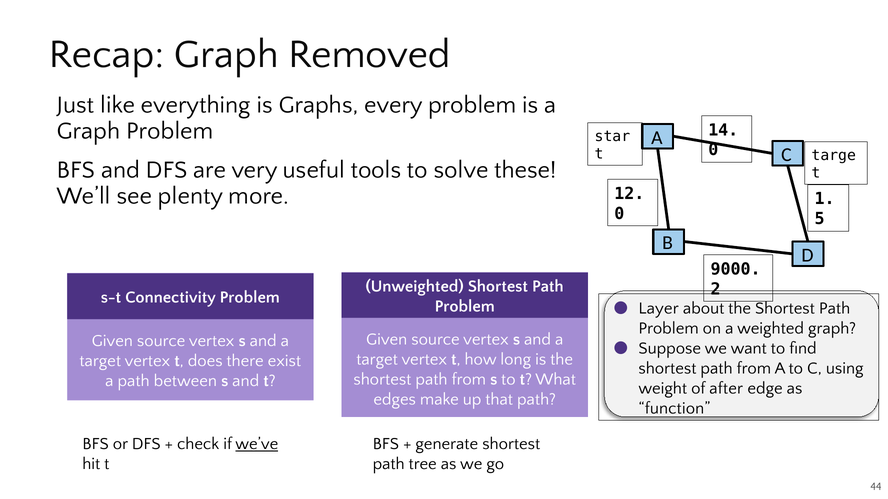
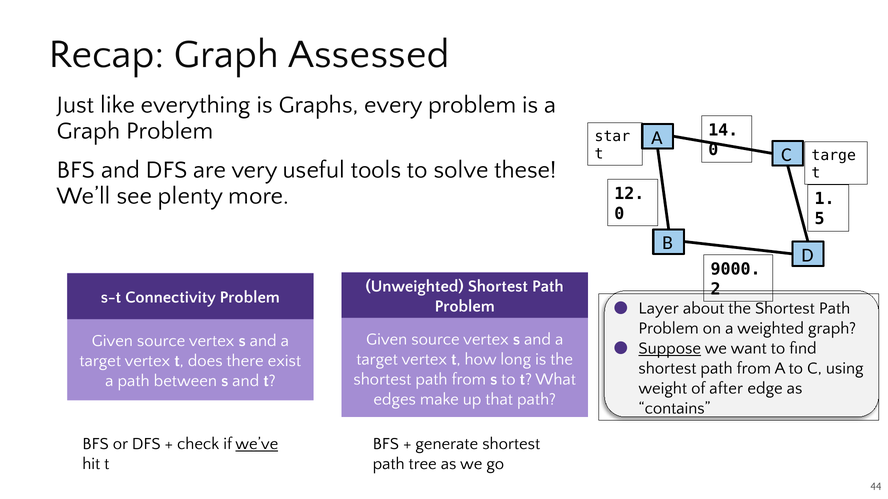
Removed: Removed -> Assessed (369, 54)
Suppose underline: none -> present (670, 349)
function: function -> contains (674, 409)
